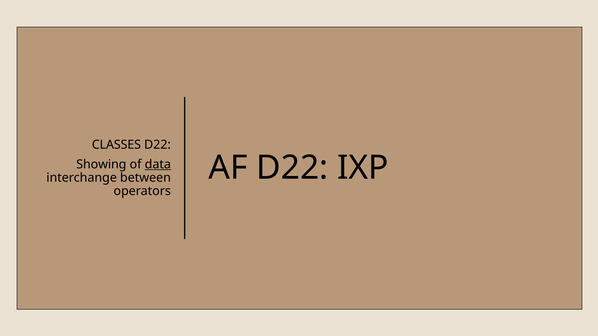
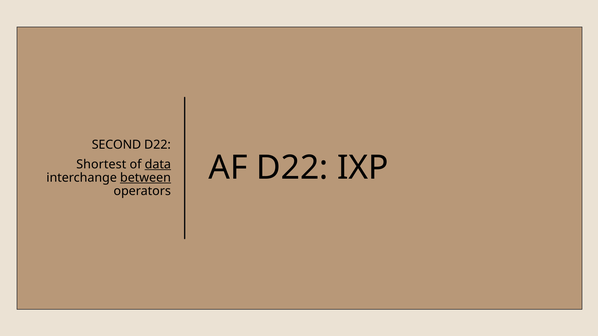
CLASSES: CLASSES -> SECOND (116, 145)
Showing: Showing -> Shortest (101, 164)
between underline: none -> present (145, 178)
